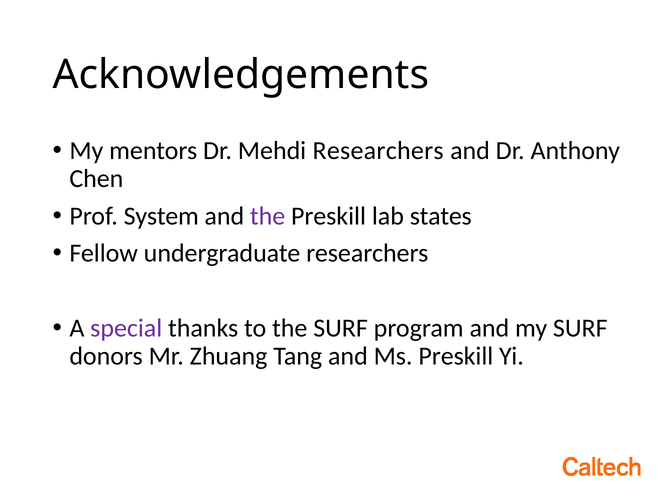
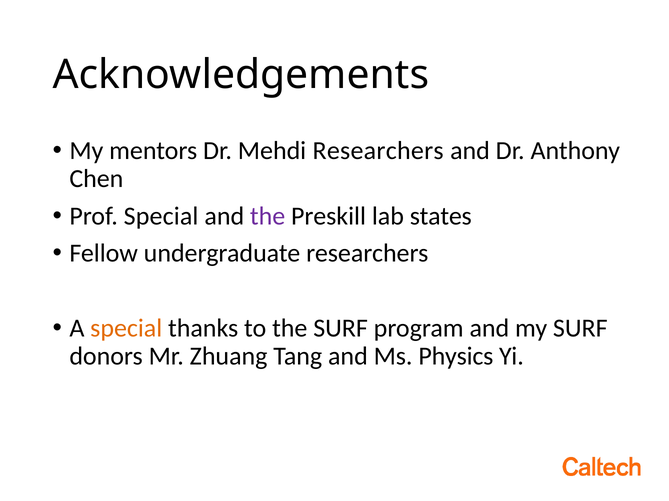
Prof System: System -> Special (161, 216)
special colour: purple -> orange (126, 329)
Ms Preskill: Preskill -> Physics (456, 357)
